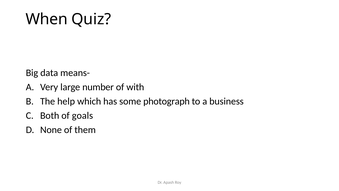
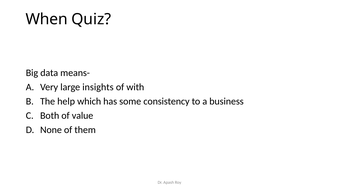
number: number -> insights (98, 87)
photograph: photograph -> consistency (166, 101)
goals: goals -> value (83, 115)
